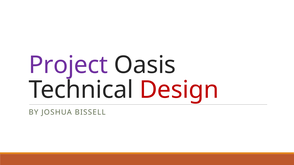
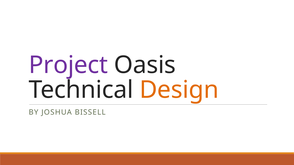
Design colour: red -> orange (179, 90)
